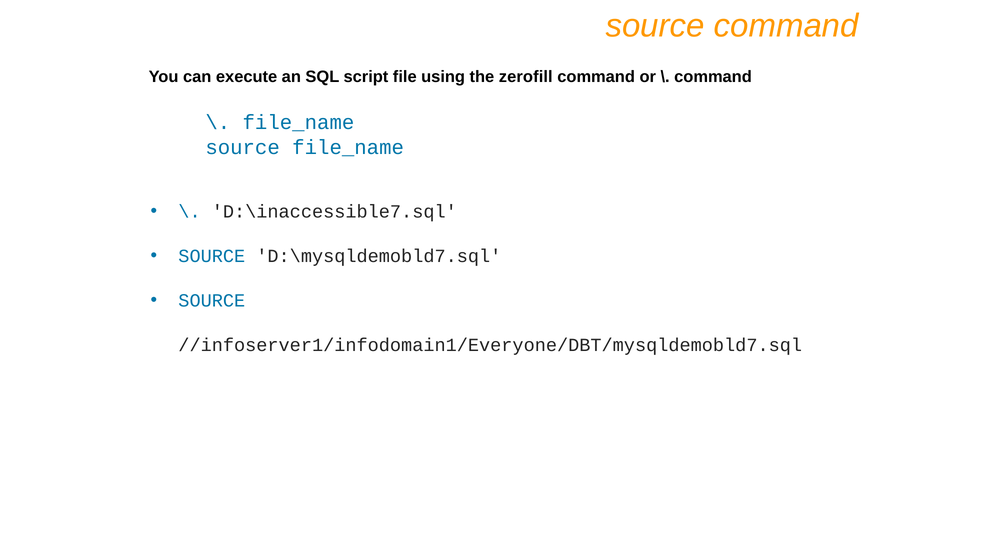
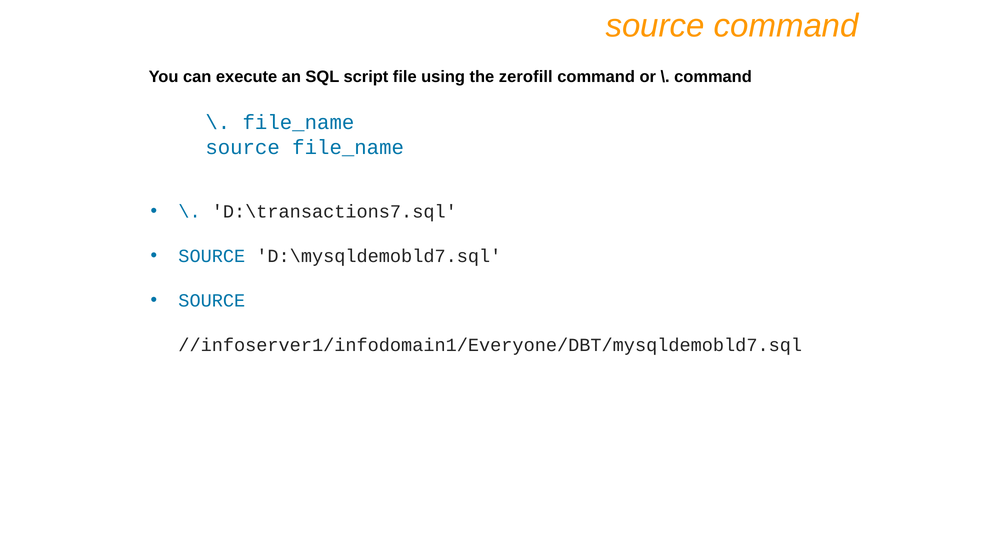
D:\inaccessible7.sql: D:\inaccessible7.sql -> D:\transactions7.sql (334, 211)
